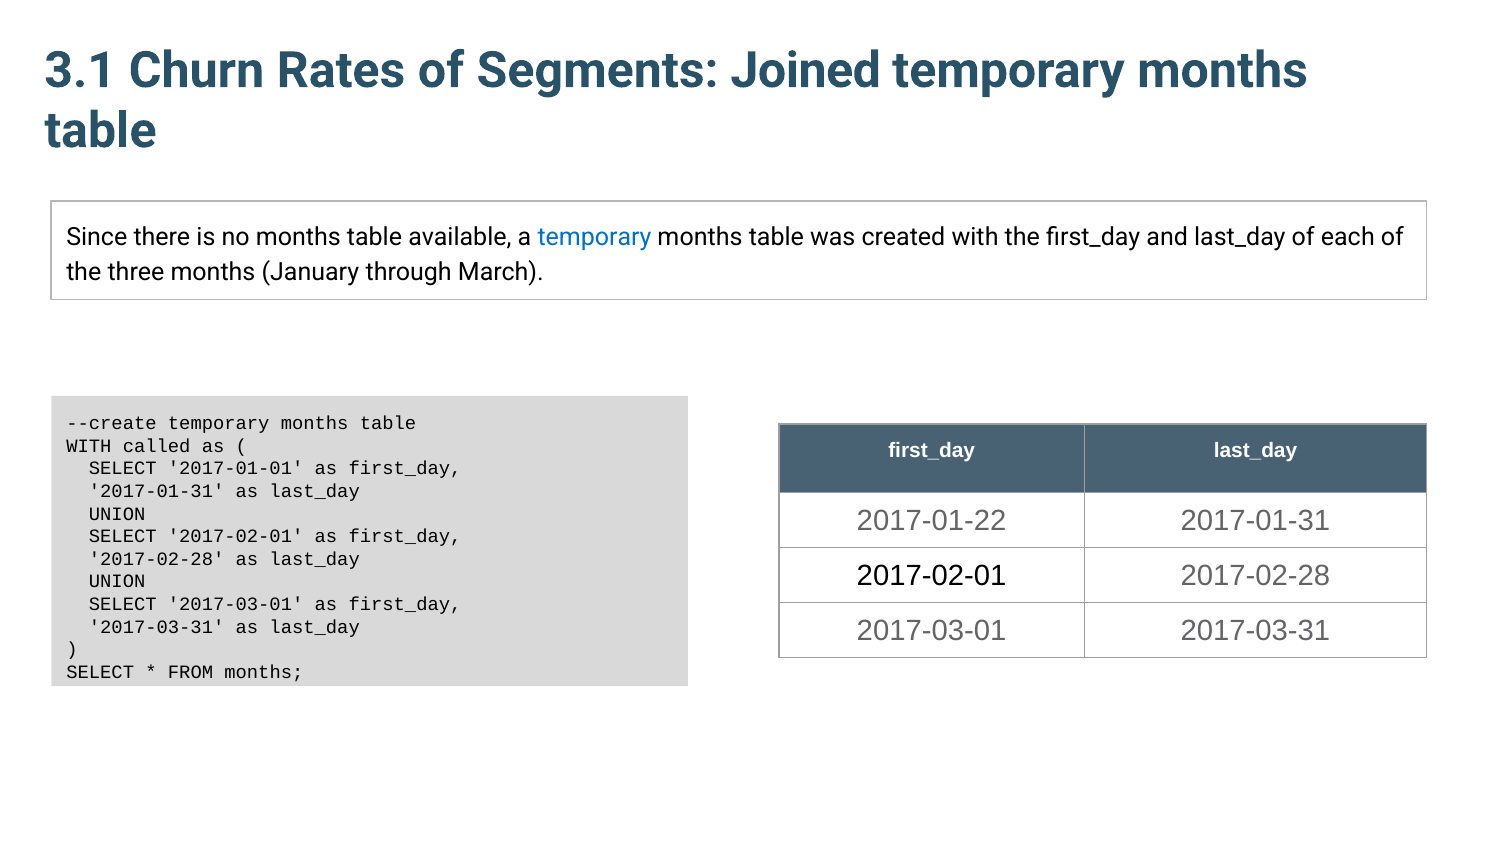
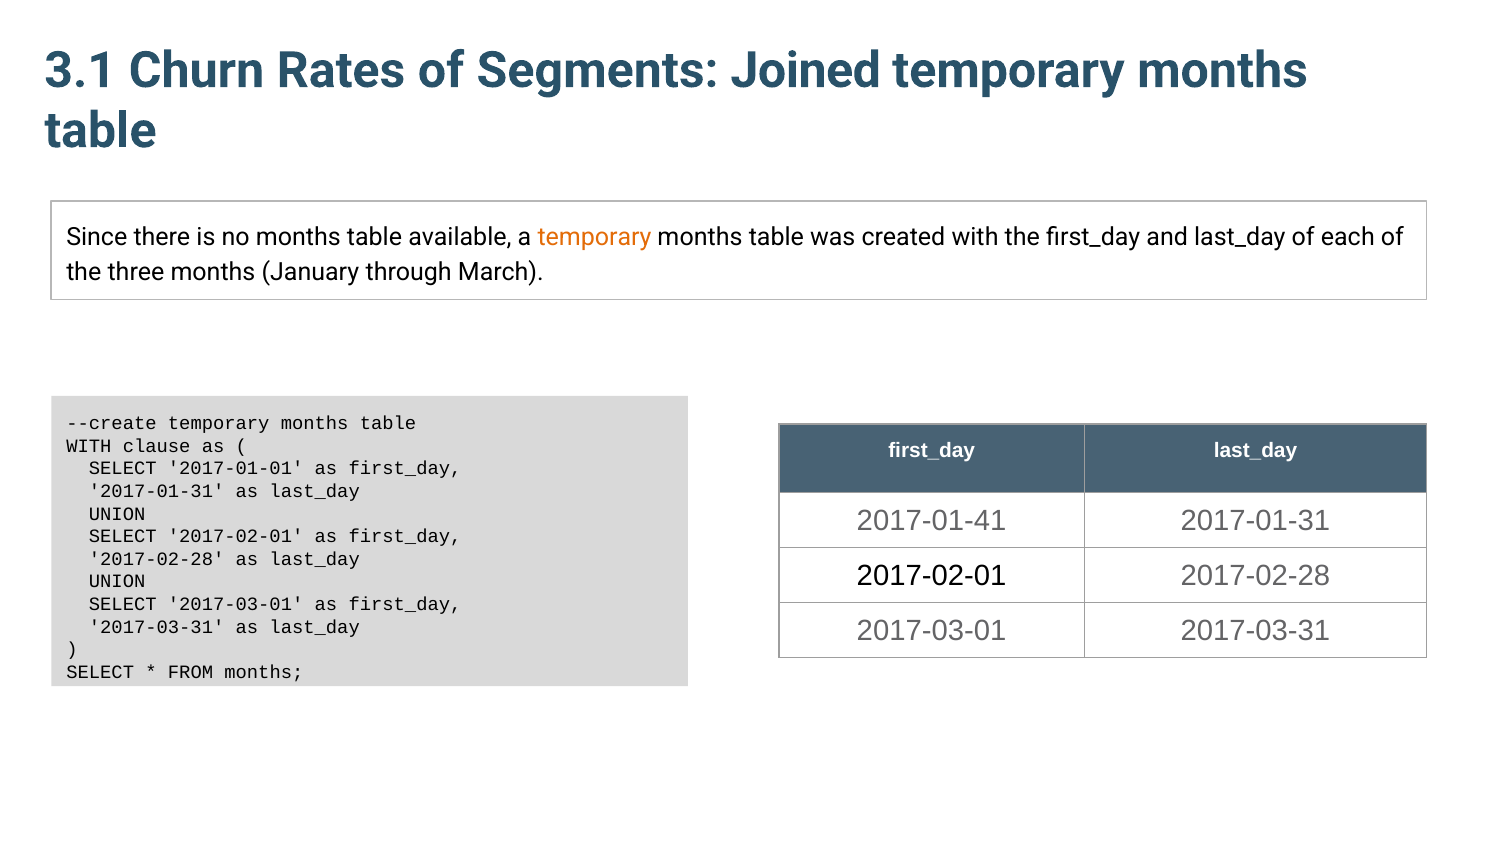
temporary colour: blue -> orange (594, 237)
called: called -> clause (157, 446)
2017-01-22: 2017-01-22 -> 2017-01-41 (932, 520)
